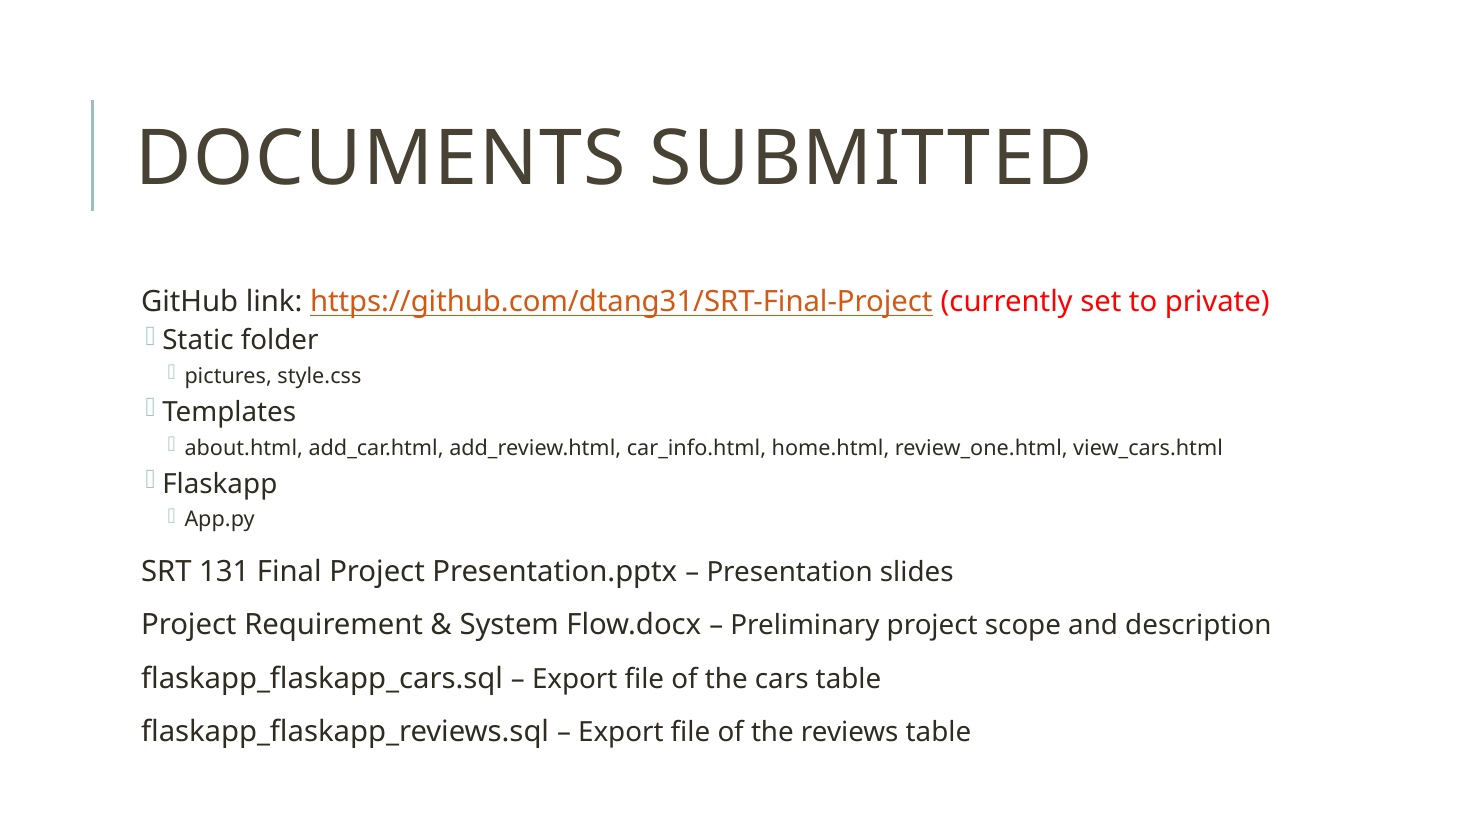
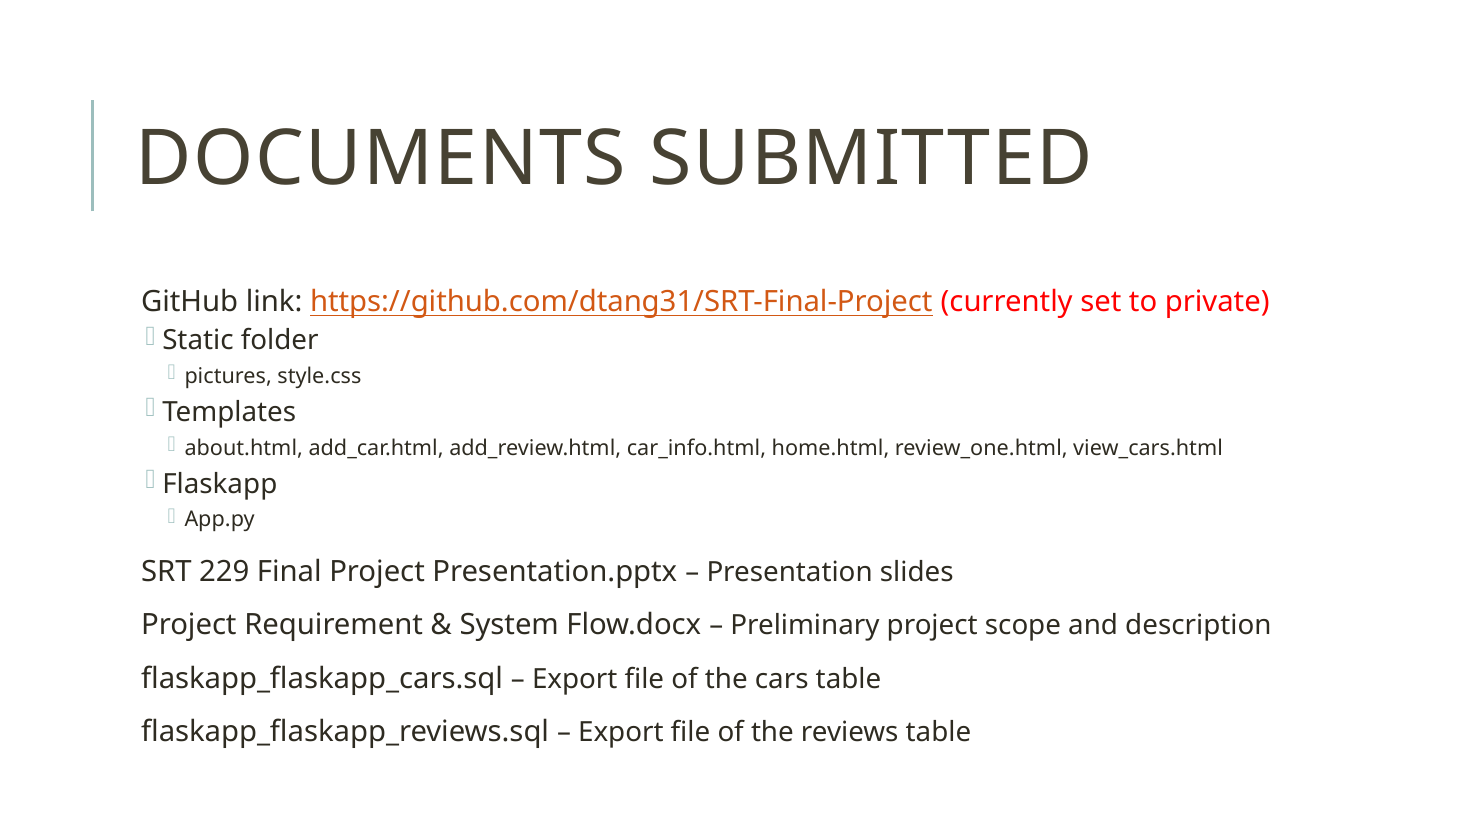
131: 131 -> 229 (224, 572)
